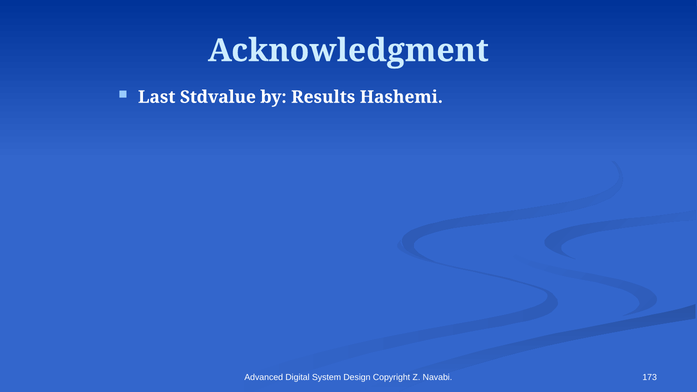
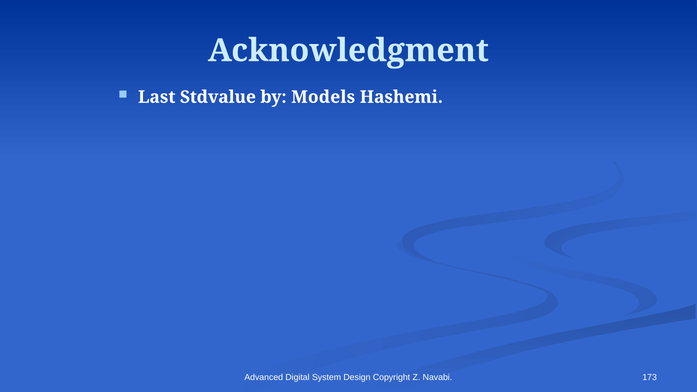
Results: Results -> Models (323, 97)
